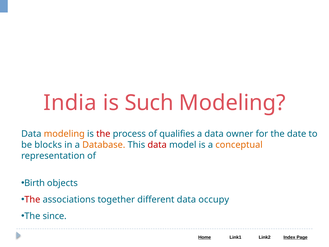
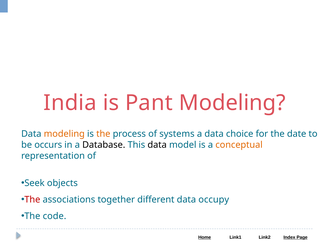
Such: Such -> Pant (149, 103)
the colour: red -> orange (103, 134)
qualifies: qualifies -> systems (177, 134)
owner: owner -> choice (240, 134)
blocks: blocks -> occurs (48, 145)
Database colour: orange -> black (104, 145)
data colour: red -> black (157, 145)
Birth: Birth -> Seek (34, 183)
since: since -> code (55, 216)
